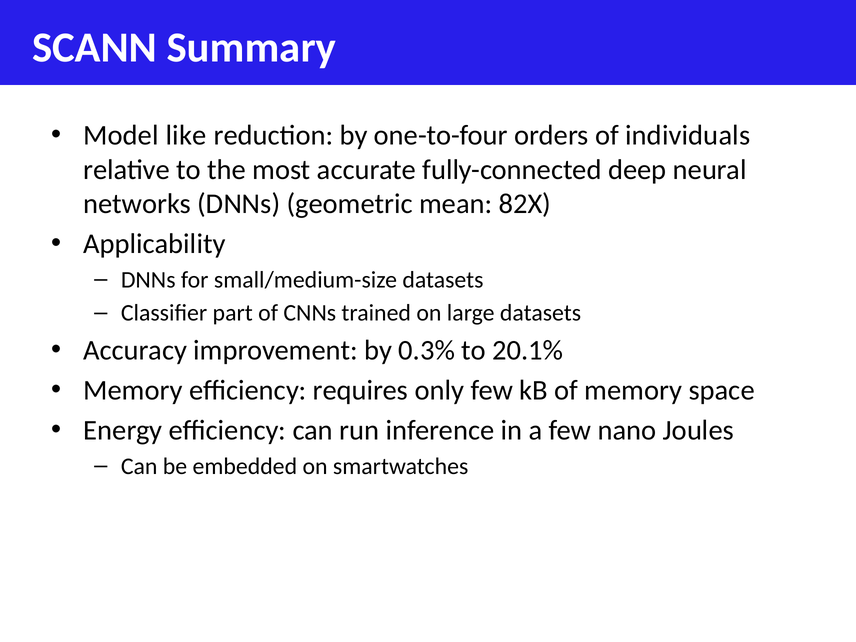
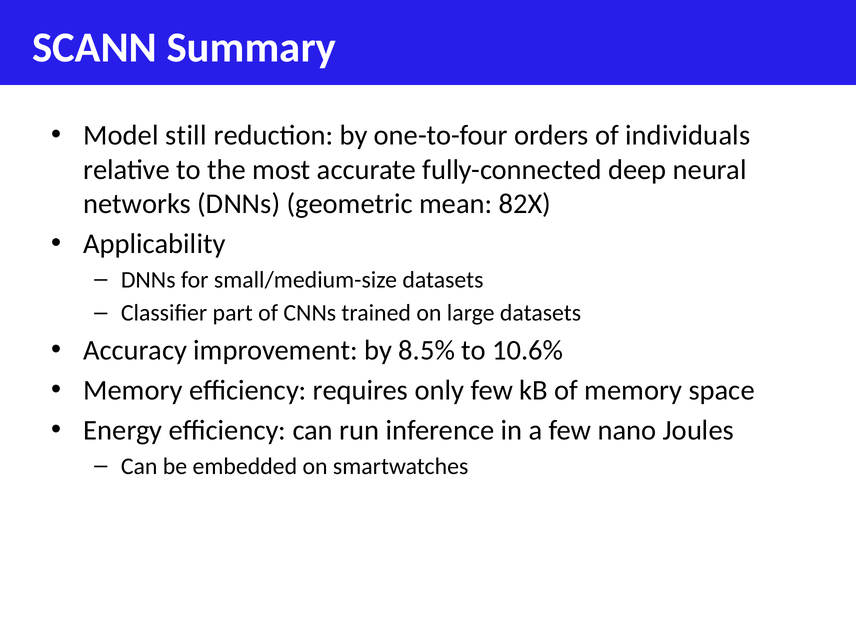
like: like -> still (186, 135)
0.3%: 0.3% -> 8.5% (427, 350)
20.1%: 20.1% -> 10.6% (528, 350)
